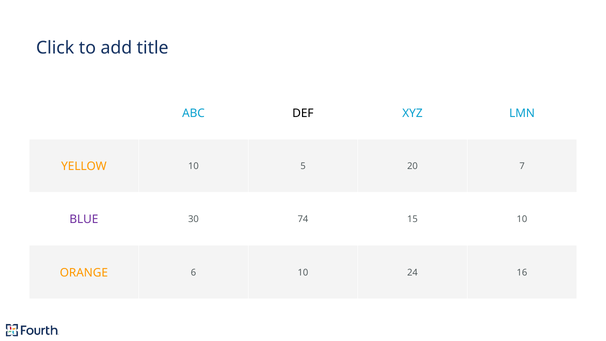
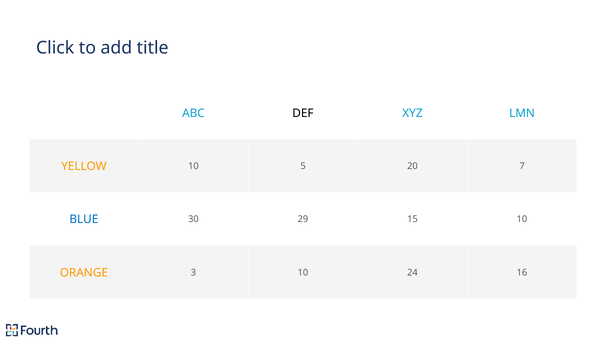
BLUE colour: purple -> blue (84, 219)
74: 74 -> 29 (303, 219)
6: 6 -> 3 (193, 272)
